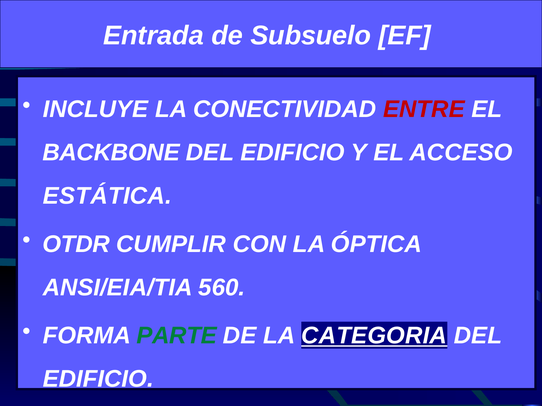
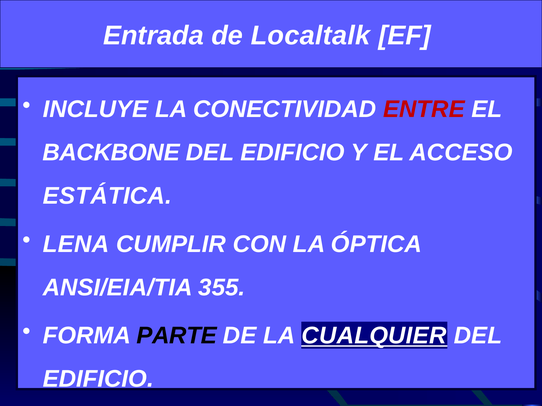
Subsuelo: Subsuelo -> Localtalk (311, 36)
OTDR: OTDR -> LENA (76, 244)
560: 560 -> 355 (222, 288)
PARTE colour: green -> black (177, 336)
CATEGORIA: CATEGORIA -> CUALQUIER (374, 336)
